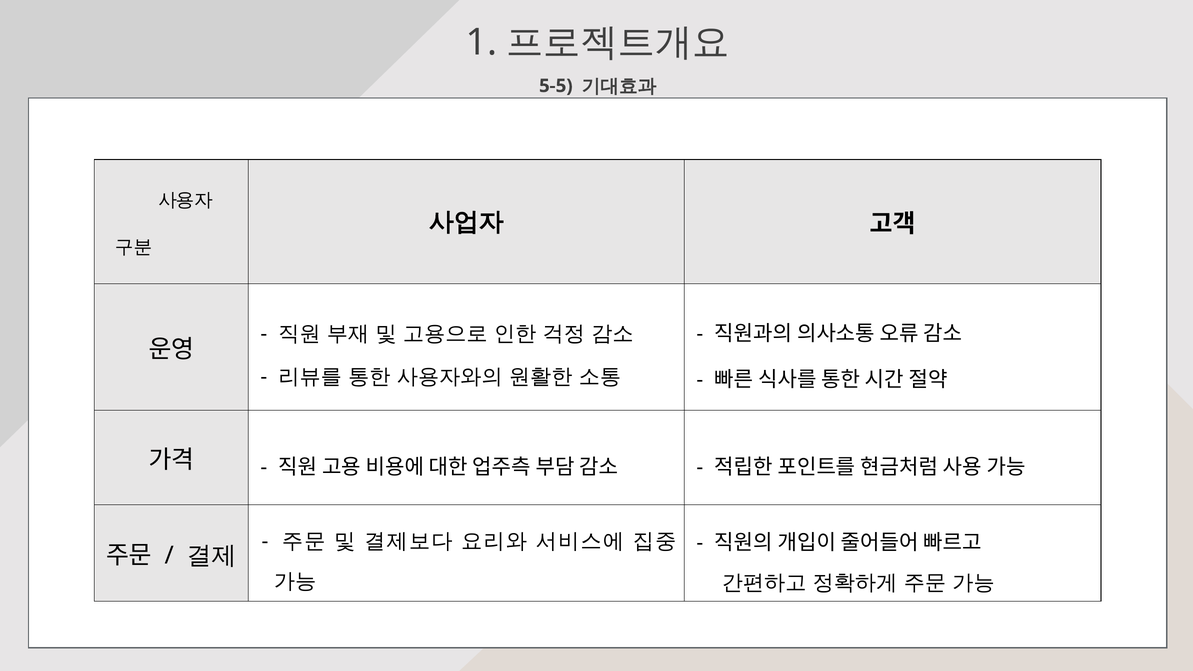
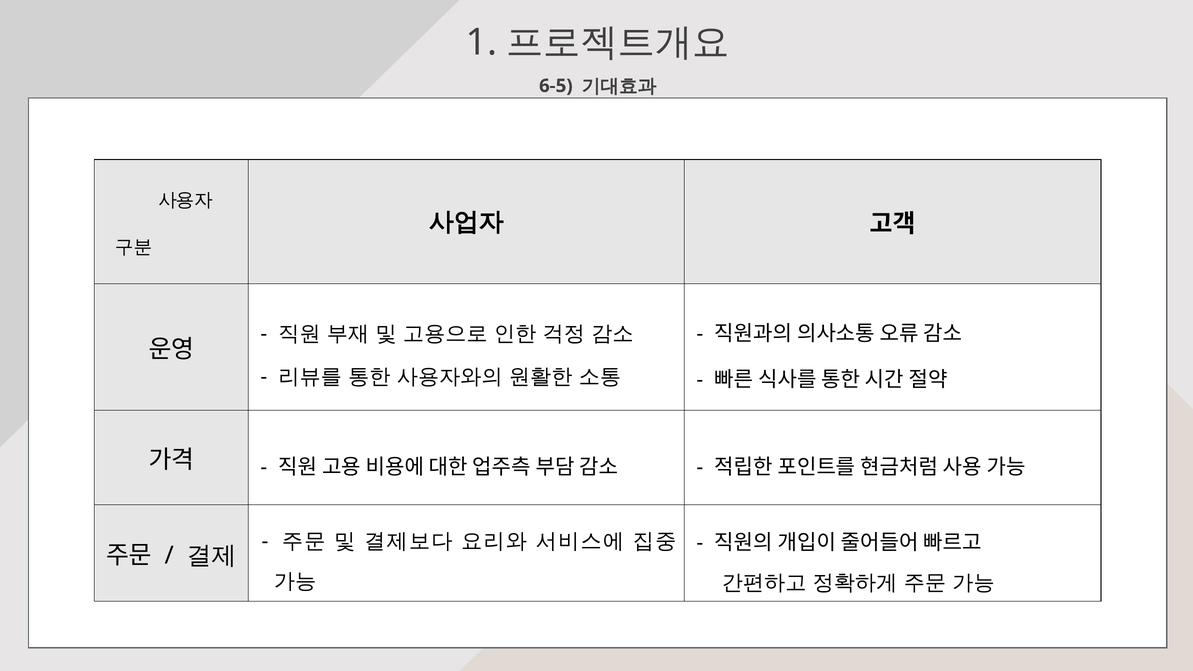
5-5: 5-5 -> 6-5 (556, 86)
